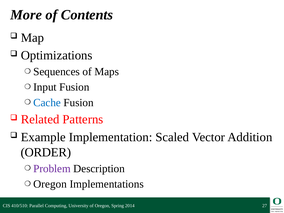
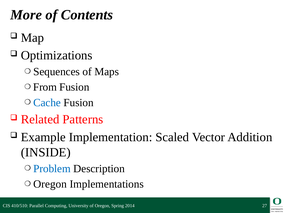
Input: Input -> From (45, 87)
ORDER: ORDER -> INSIDE (46, 152)
Problem colour: purple -> blue (52, 169)
